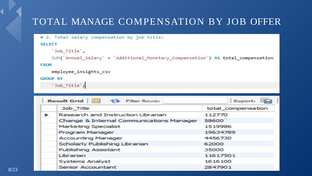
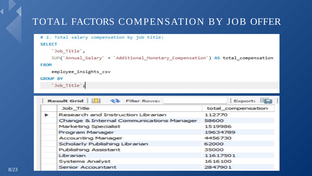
MANAGE: MANAGE -> FACTORS (93, 21)
